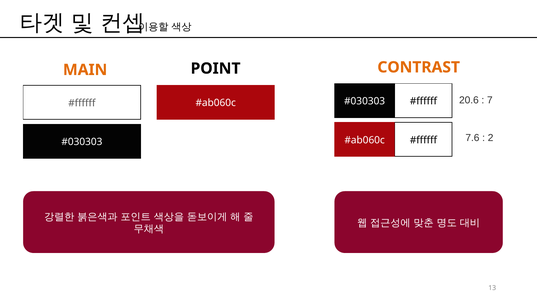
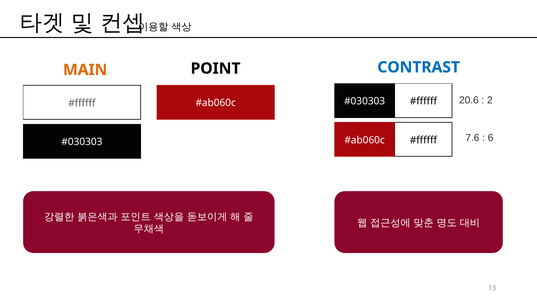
CONTRAST colour: orange -> blue (419, 67)
7: 7 -> 2 (490, 100)
2: 2 -> 6 (491, 138)
